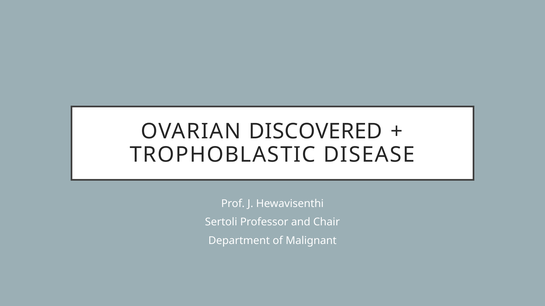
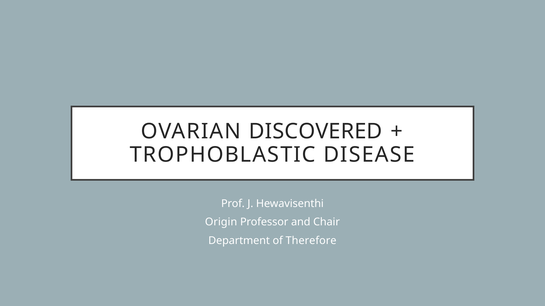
Sertoli: Sertoli -> Origin (221, 222)
Malignant: Malignant -> Therefore (311, 241)
